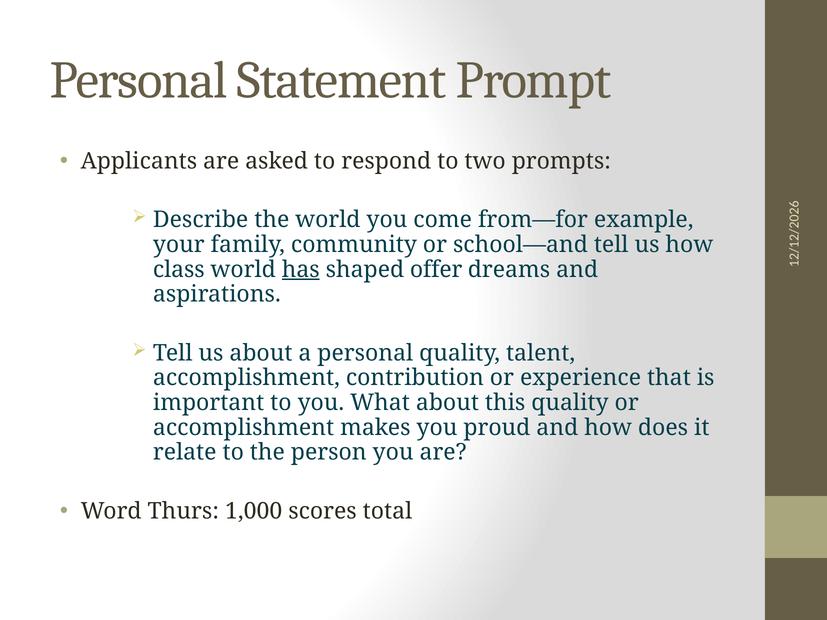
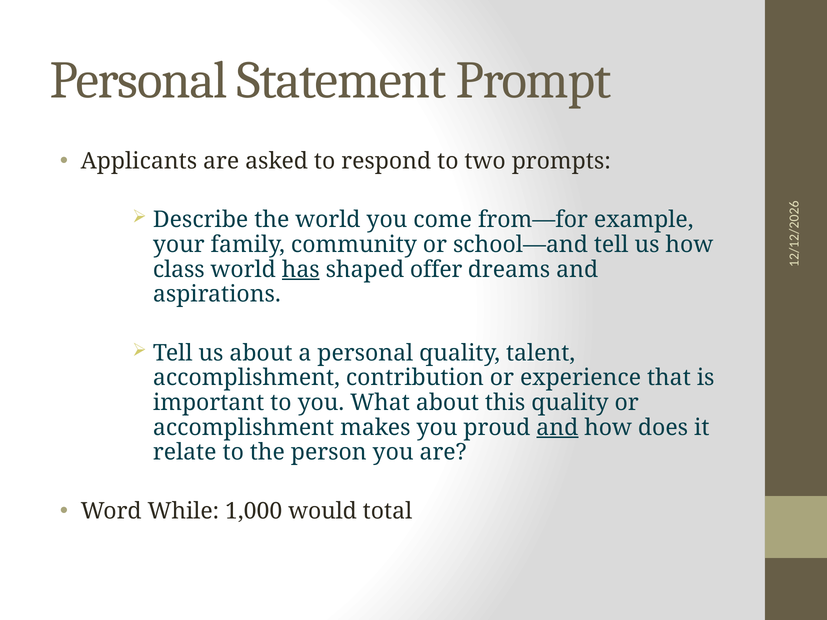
and underline: none -> present (557, 428)
Thurs: Thurs -> While (183, 511)
scores: scores -> would (323, 511)
